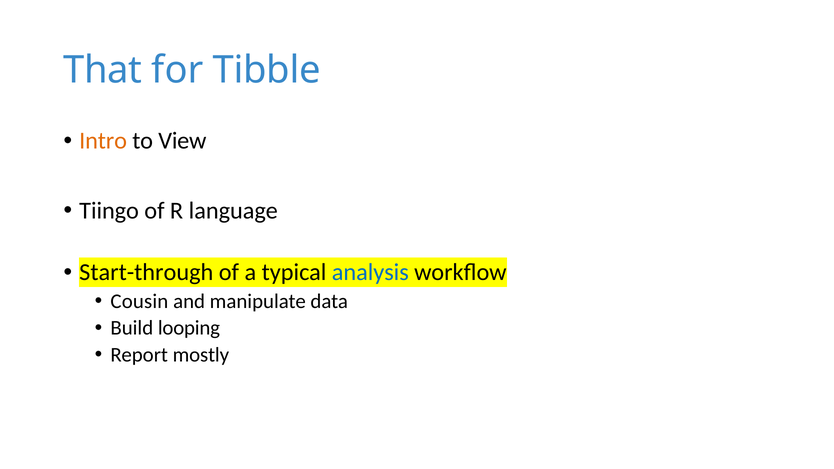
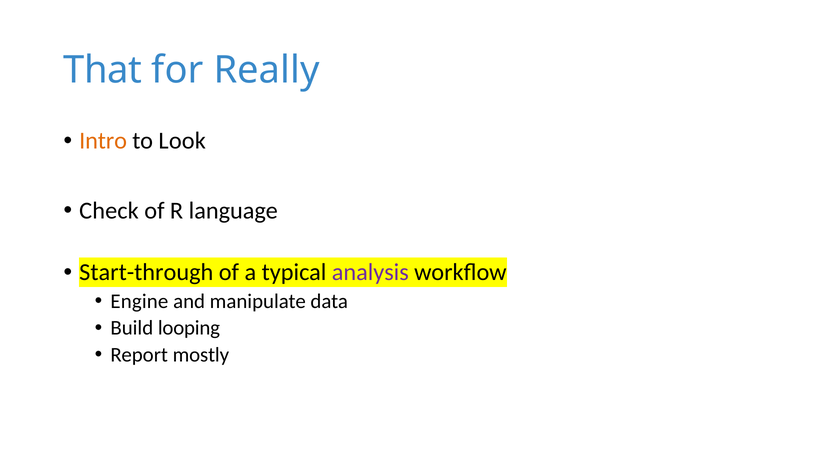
Tibble: Tibble -> Really (267, 70)
View: View -> Look (182, 141)
Tiingo: Tiingo -> Check (109, 211)
analysis colour: blue -> purple (370, 273)
Cousin: Cousin -> Engine (139, 301)
